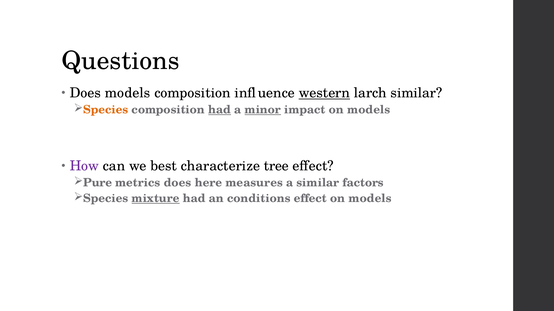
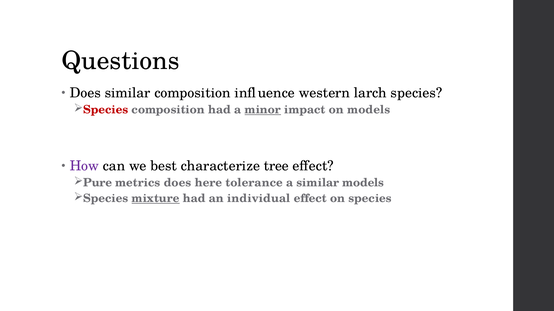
Does models: models -> similar (128, 93)
western underline: present -> none (324, 93)
larch similar: similar -> species (416, 93)
Species colour: orange -> red (106, 110)
had underline: present -> none (220, 110)
measures: measures -> tolerance (254, 183)
similar factors: factors -> models (363, 183)
conditions: conditions -> individual (259, 199)
effect on models: models -> species (370, 199)
